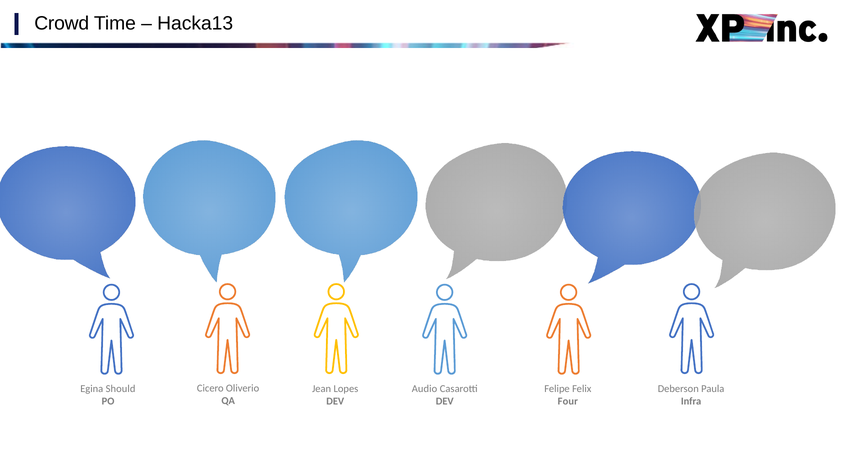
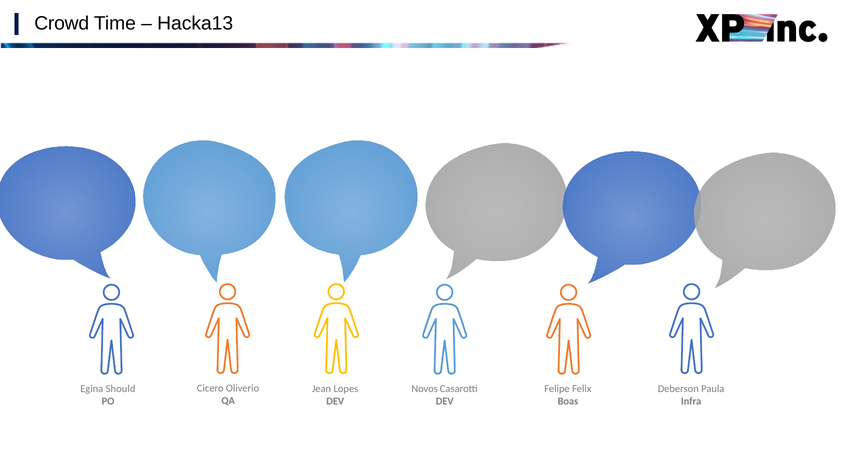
Audio: Audio -> Novos (425, 389)
Four: Four -> Boas (568, 402)
